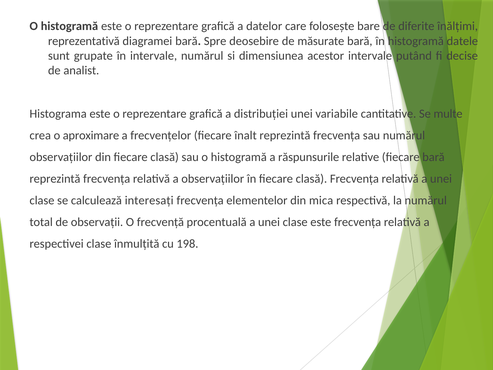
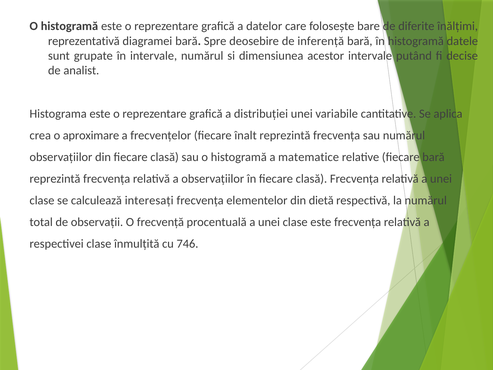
măsurate: măsurate -> inferență (321, 41)
multe: multe -> aplica (448, 114)
răspunsurile: răspunsurile -> matematice (309, 157)
mica: mica -> dietă (321, 200)
198: 198 -> 746 (187, 244)
